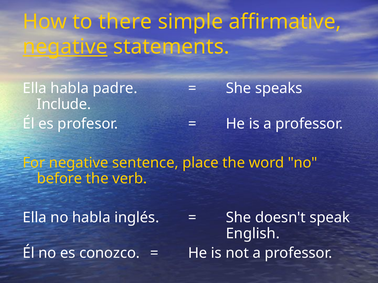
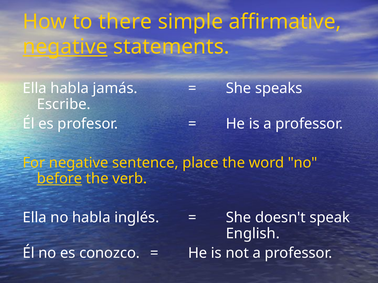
padre: padre -> jamás (115, 88)
Include: Include -> Escribe (64, 104)
before underline: none -> present (60, 179)
